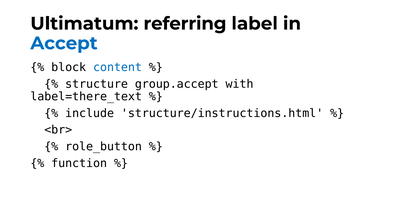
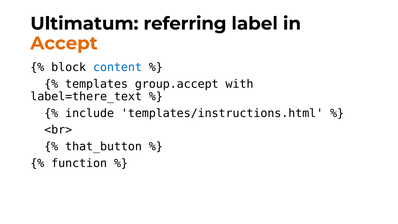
Accept colour: blue -> orange (64, 43)
structure: structure -> templates (97, 84)
structure/instructions.html: structure/instructions.html -> templates/instructions.html (222, 113)
role_button: role_button -> that_button (104, 146)
